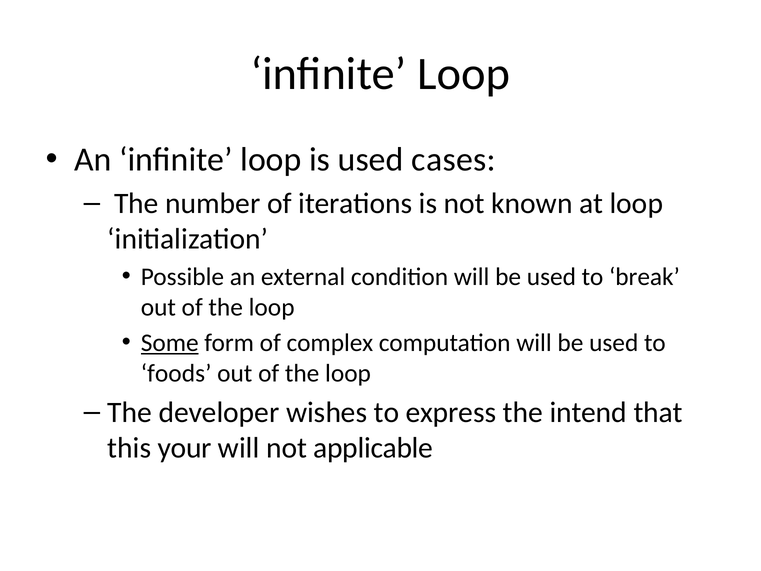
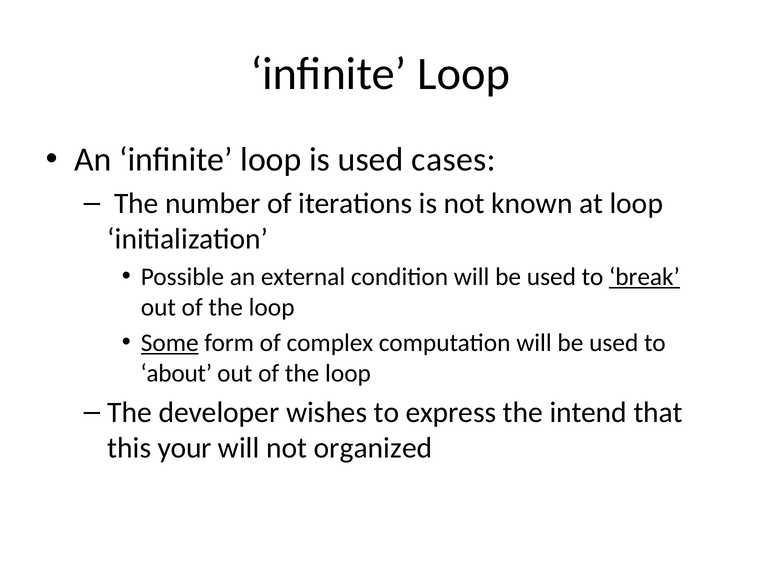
break underline: none -> present (644, 277)
foods: foods -> about (176, 373)
applicable: applicable -> organized (373, 448)
